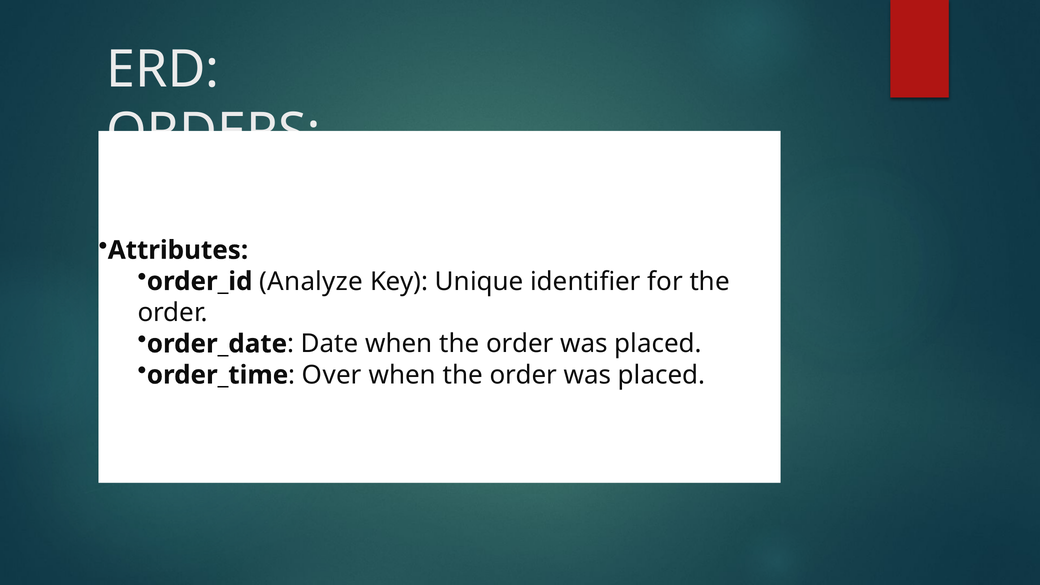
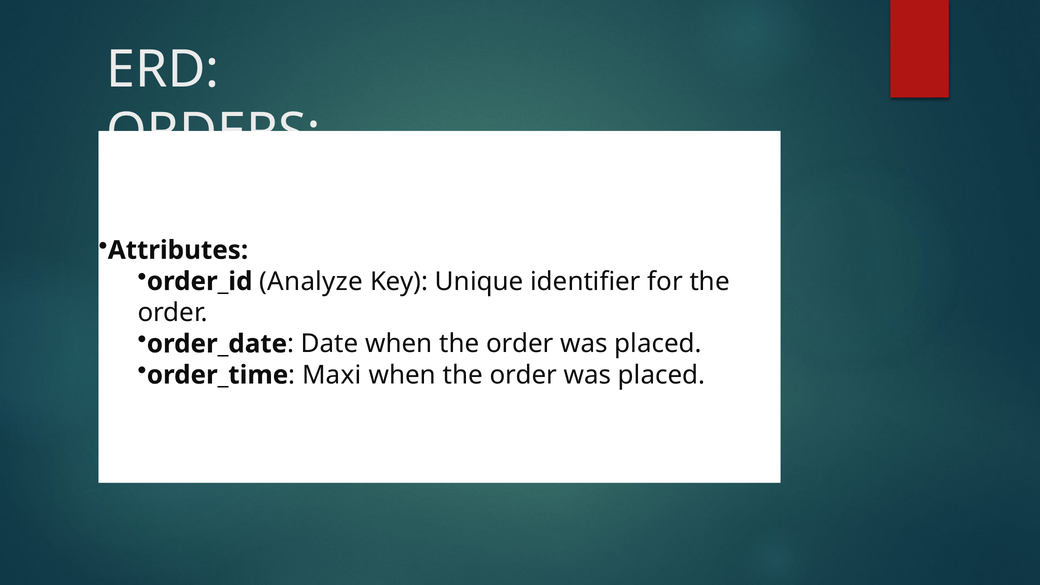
Over: Over -> Maxi (332, 375)
